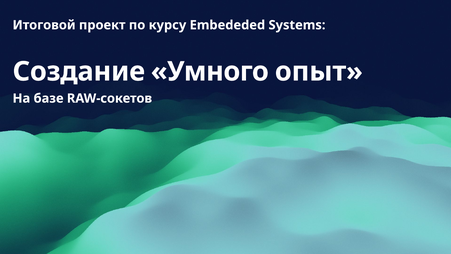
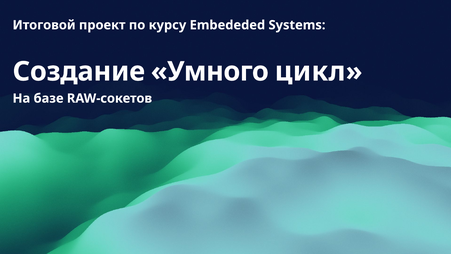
опыт: опыт -> цикл (319, 71)
